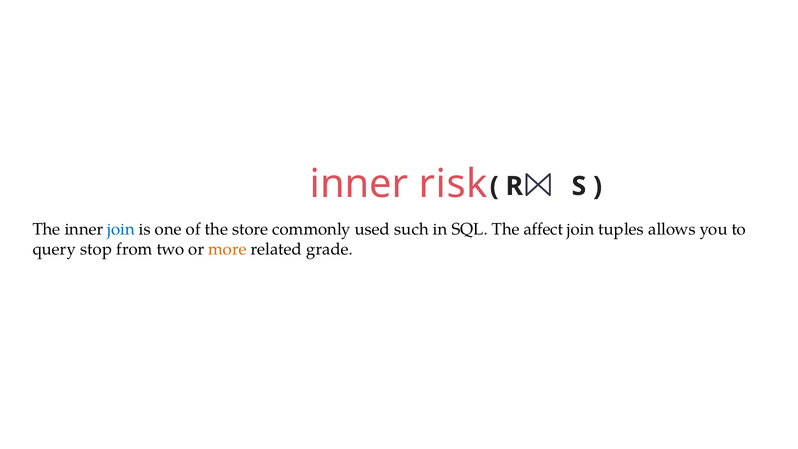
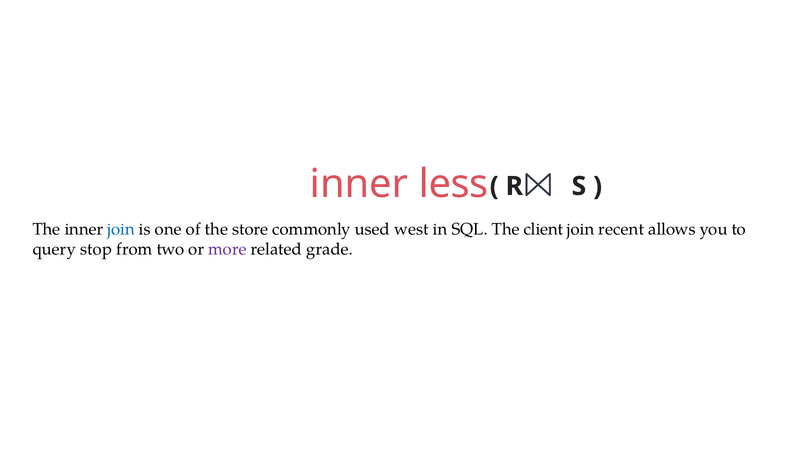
risk: risk -> less (454, 184)
such: such -> west (412, 229)
affect: affect -> client (543, 229)
tuples: tuples -> recent (621, 229)
more colour: orange -> purple (227, 249)
